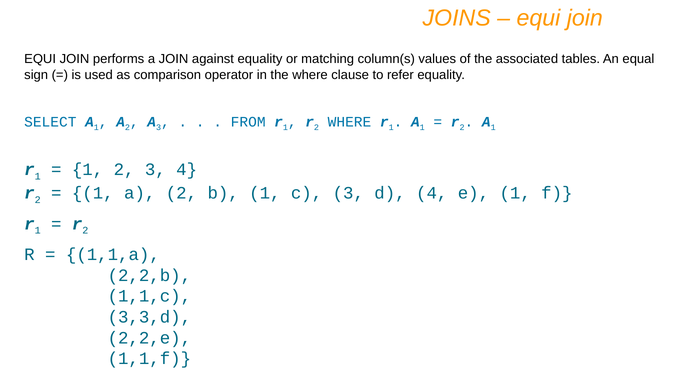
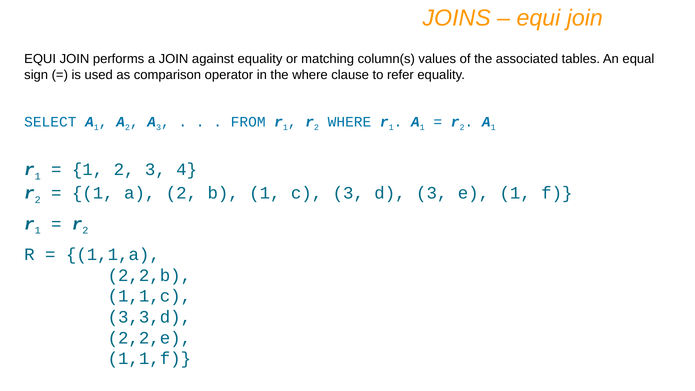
d 4: 4 -> 3 (432, 193)
